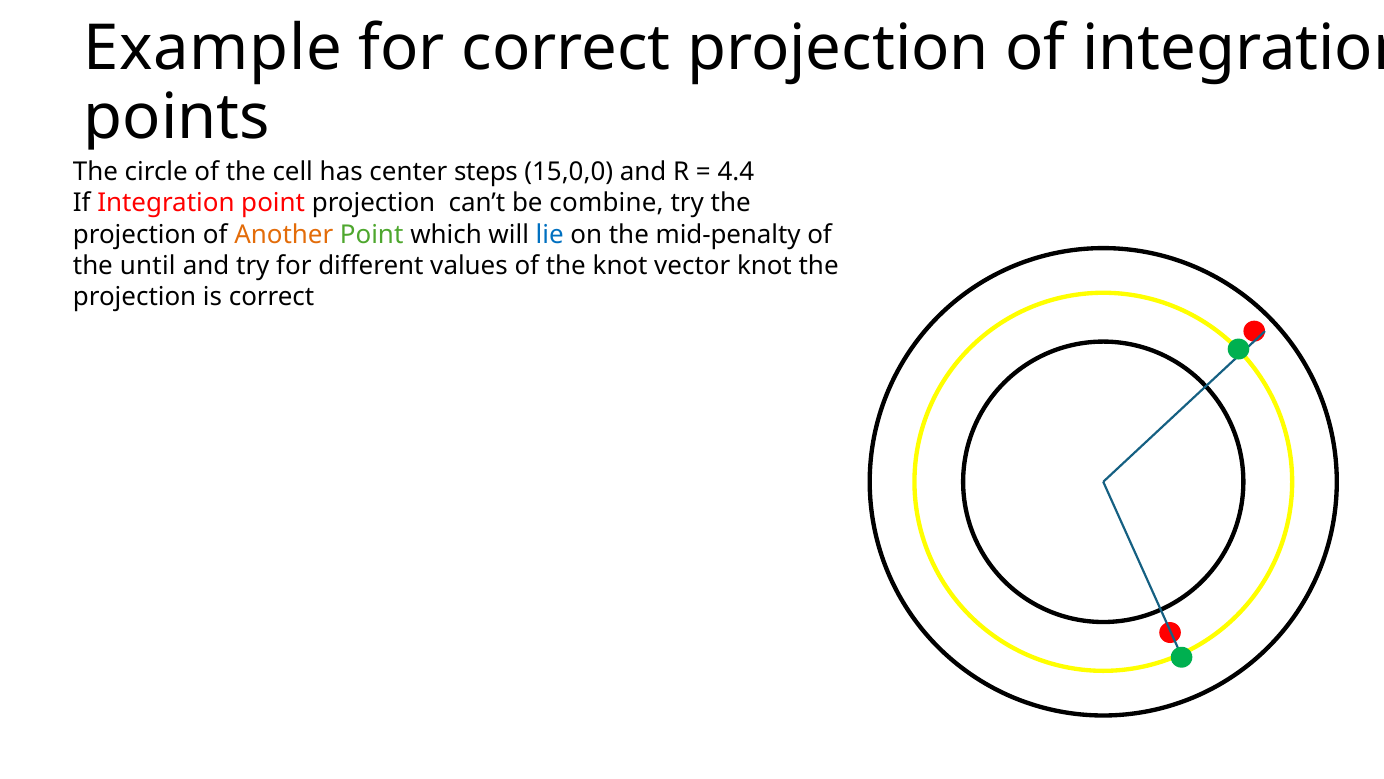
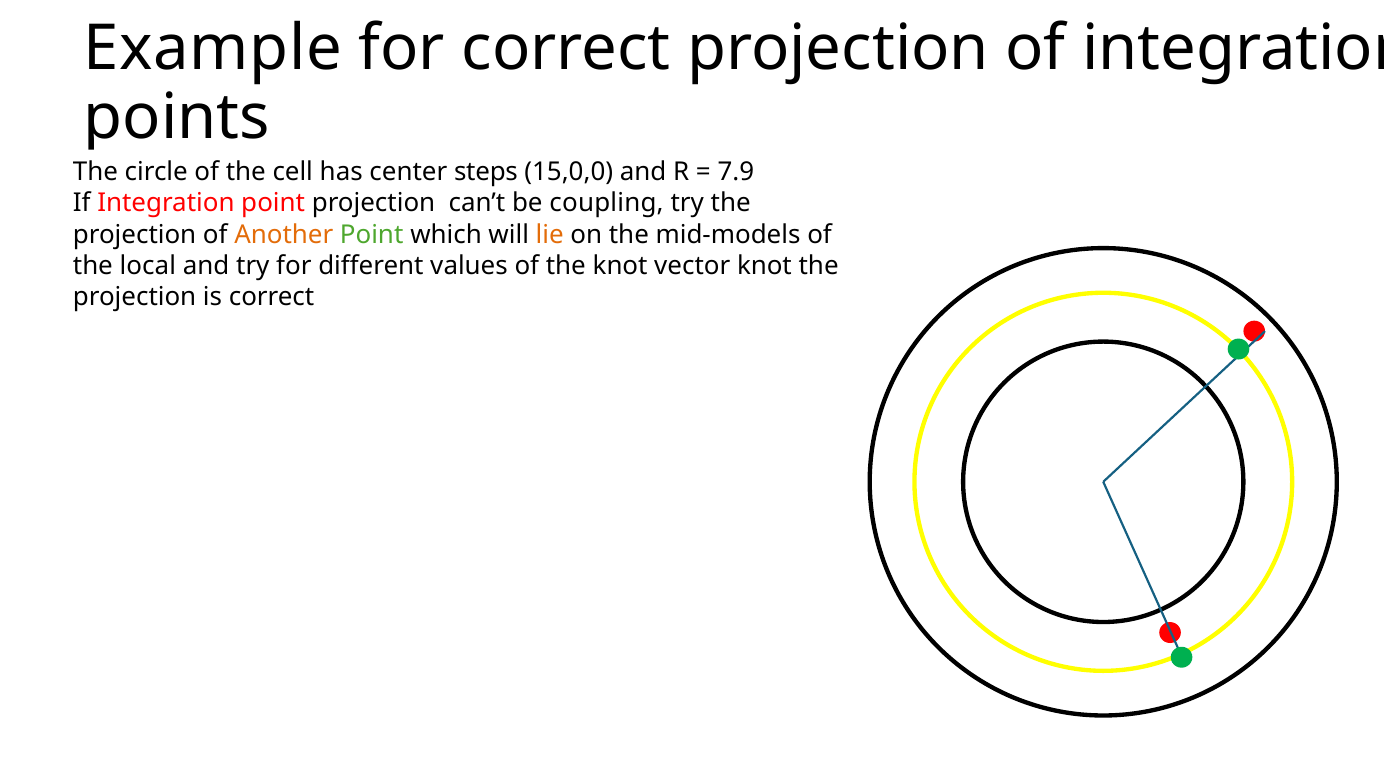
4.4: 4.4 -> 7.9 (736, 172)
combine: combine -> coupling (607, 203)
lie colour: blue -> orange (550, 234)
mid-penalty: mid-penalty -> mid-models (728, 234)
until: until -> local (148, 266)
